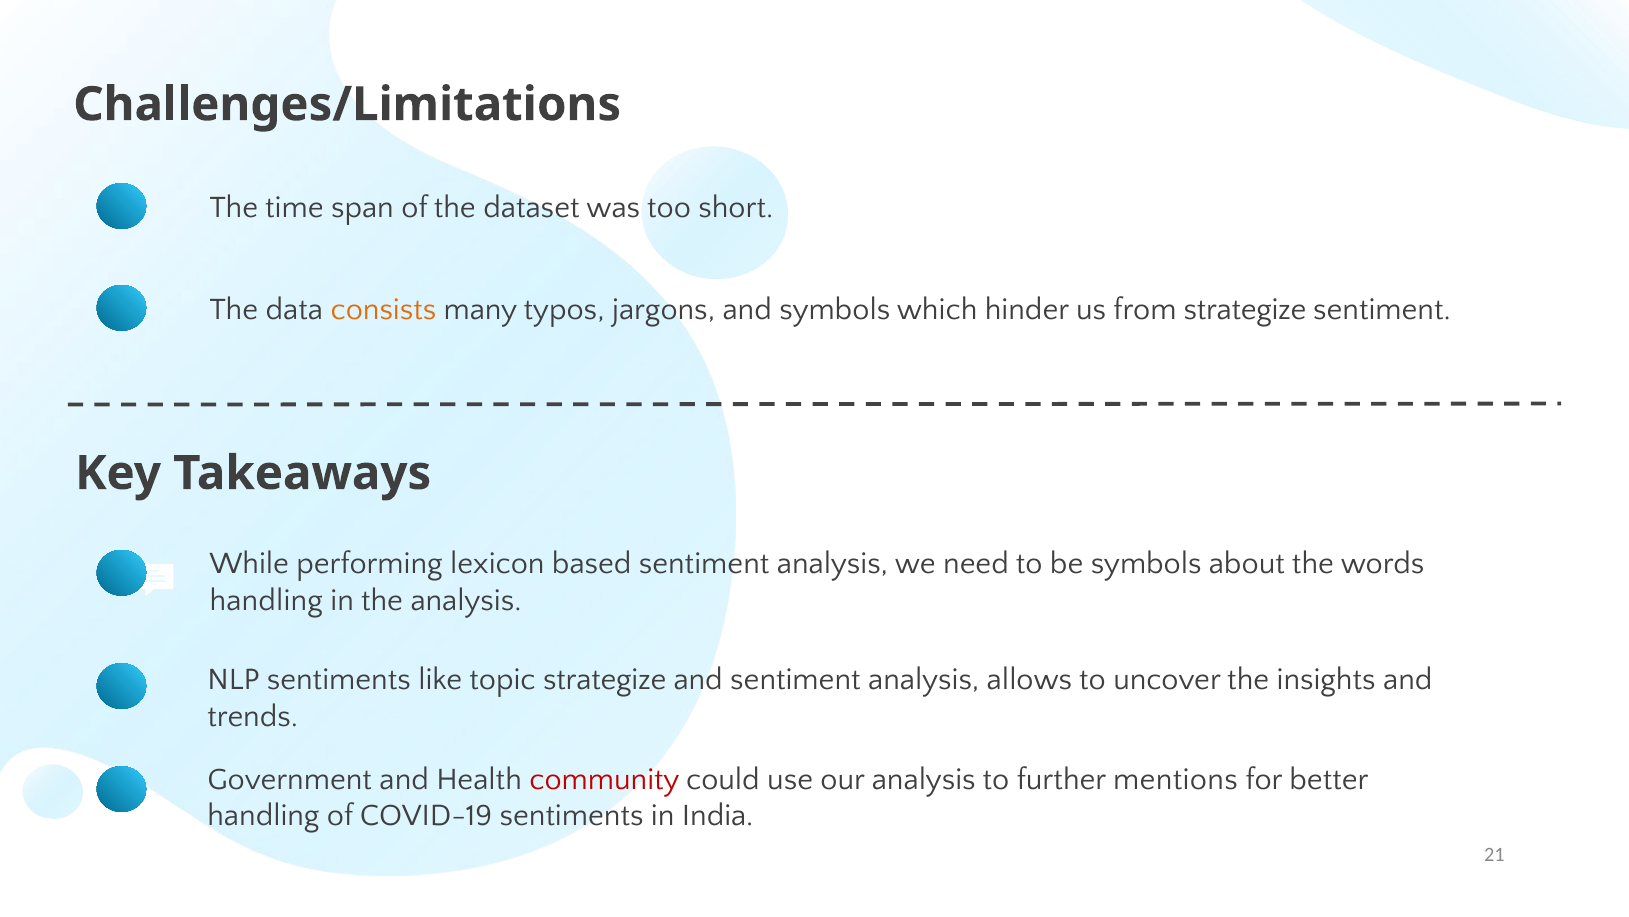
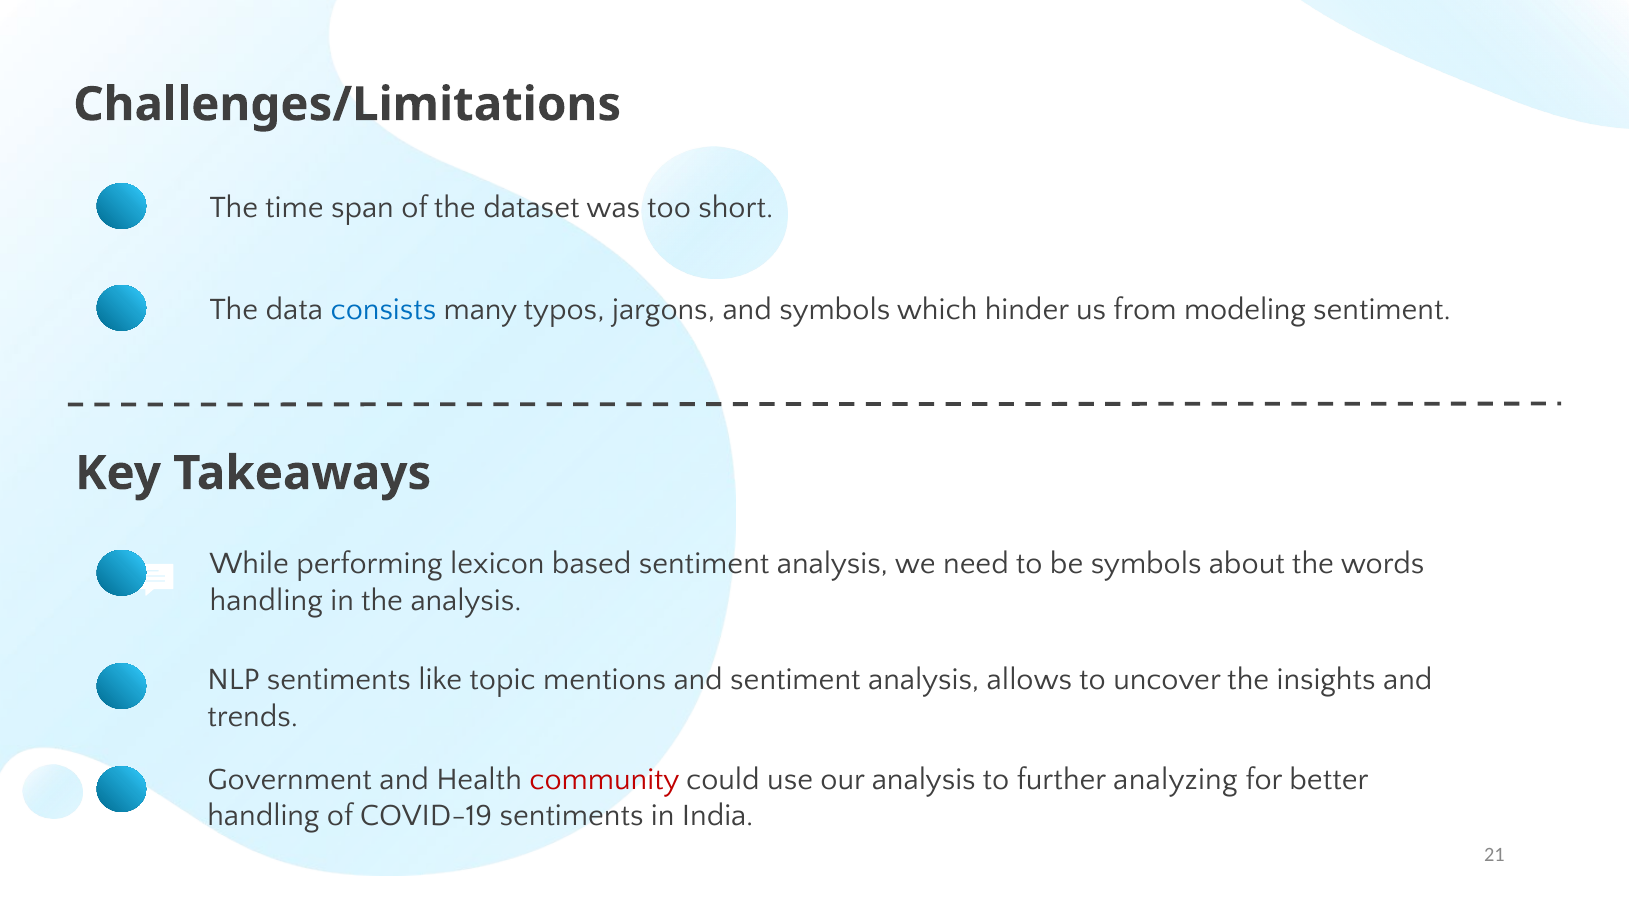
consists colour: orange -> blue (383, 309)
from strategize: strategize -> modeling (1245, 309)
topic strategize: strategize -> mentions (605, 679)
mentions: mentions -> analyzing (1175, 779)
